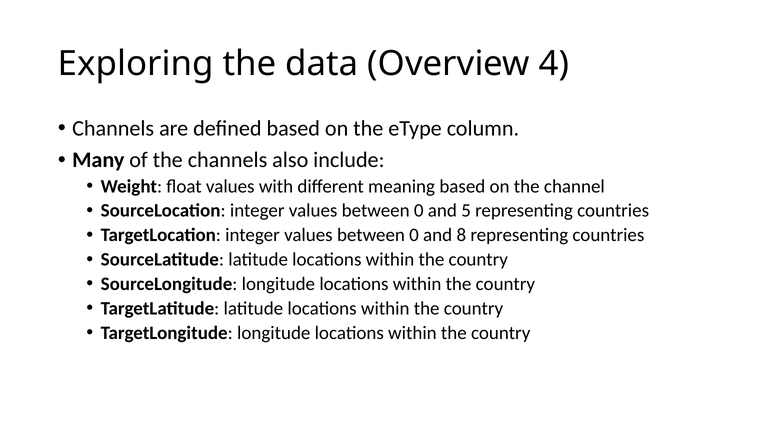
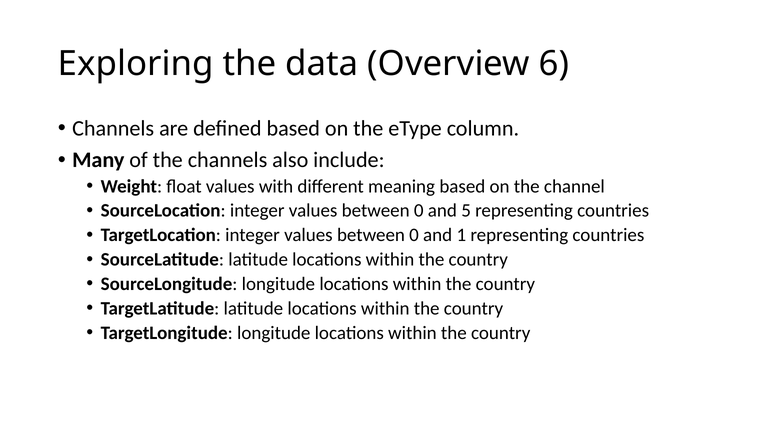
4: 4 -> 6 (554, 64)
8: 8 -> 1 (461, 235)
